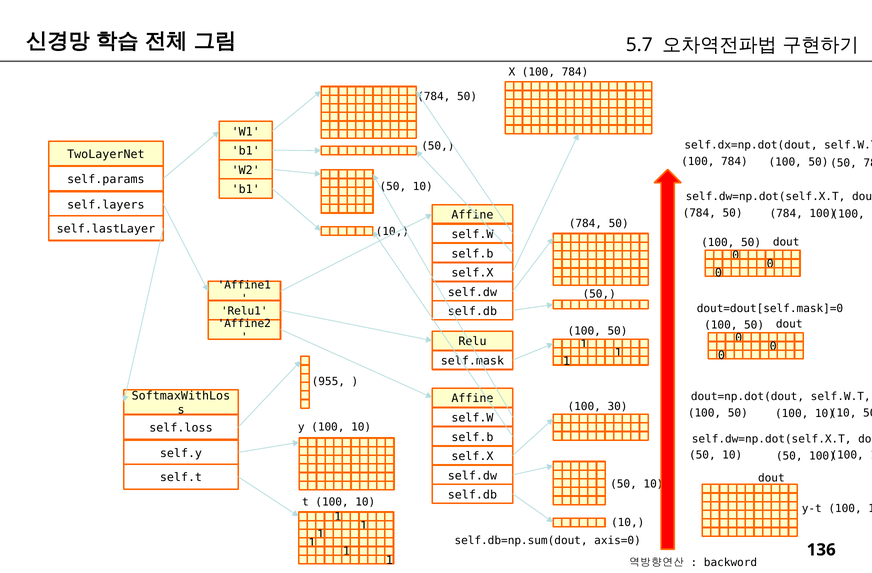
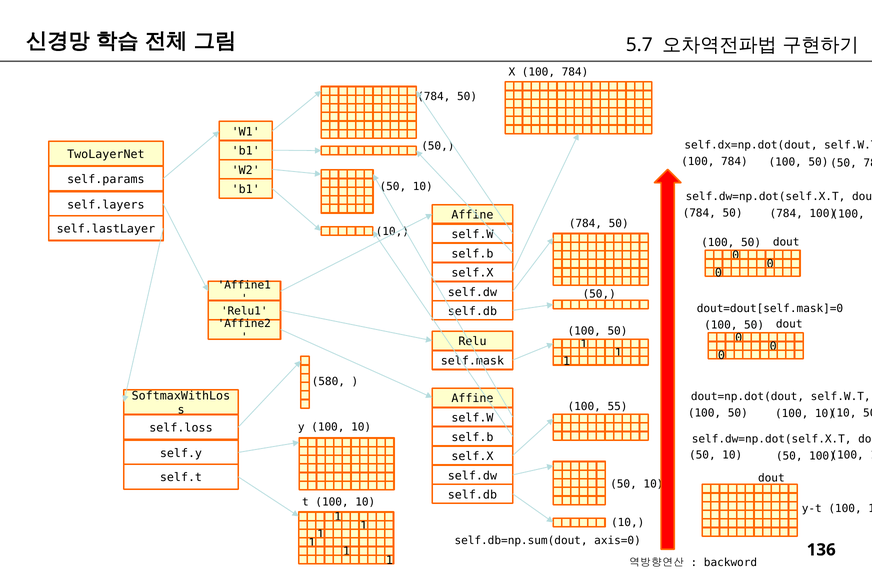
955: 955 -> 580 (328, 381)
30: 30 -> 55 (618, 406)
